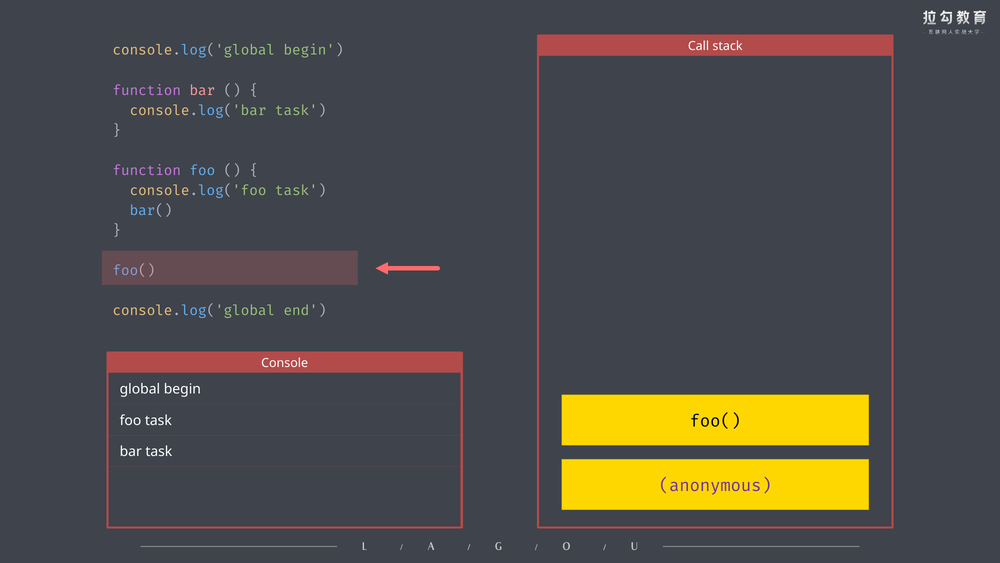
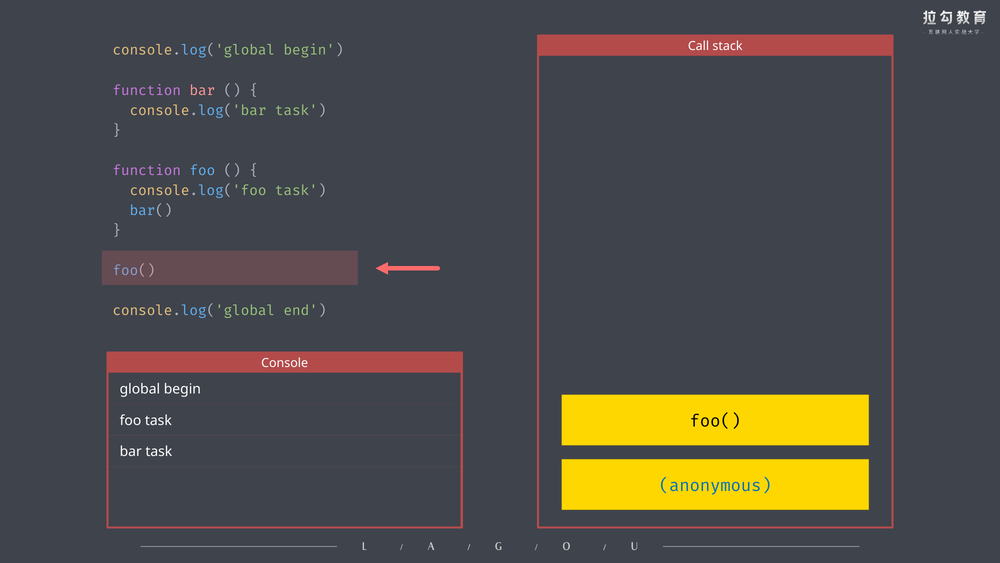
anonymous colour: purple -> blue (715, 485)
